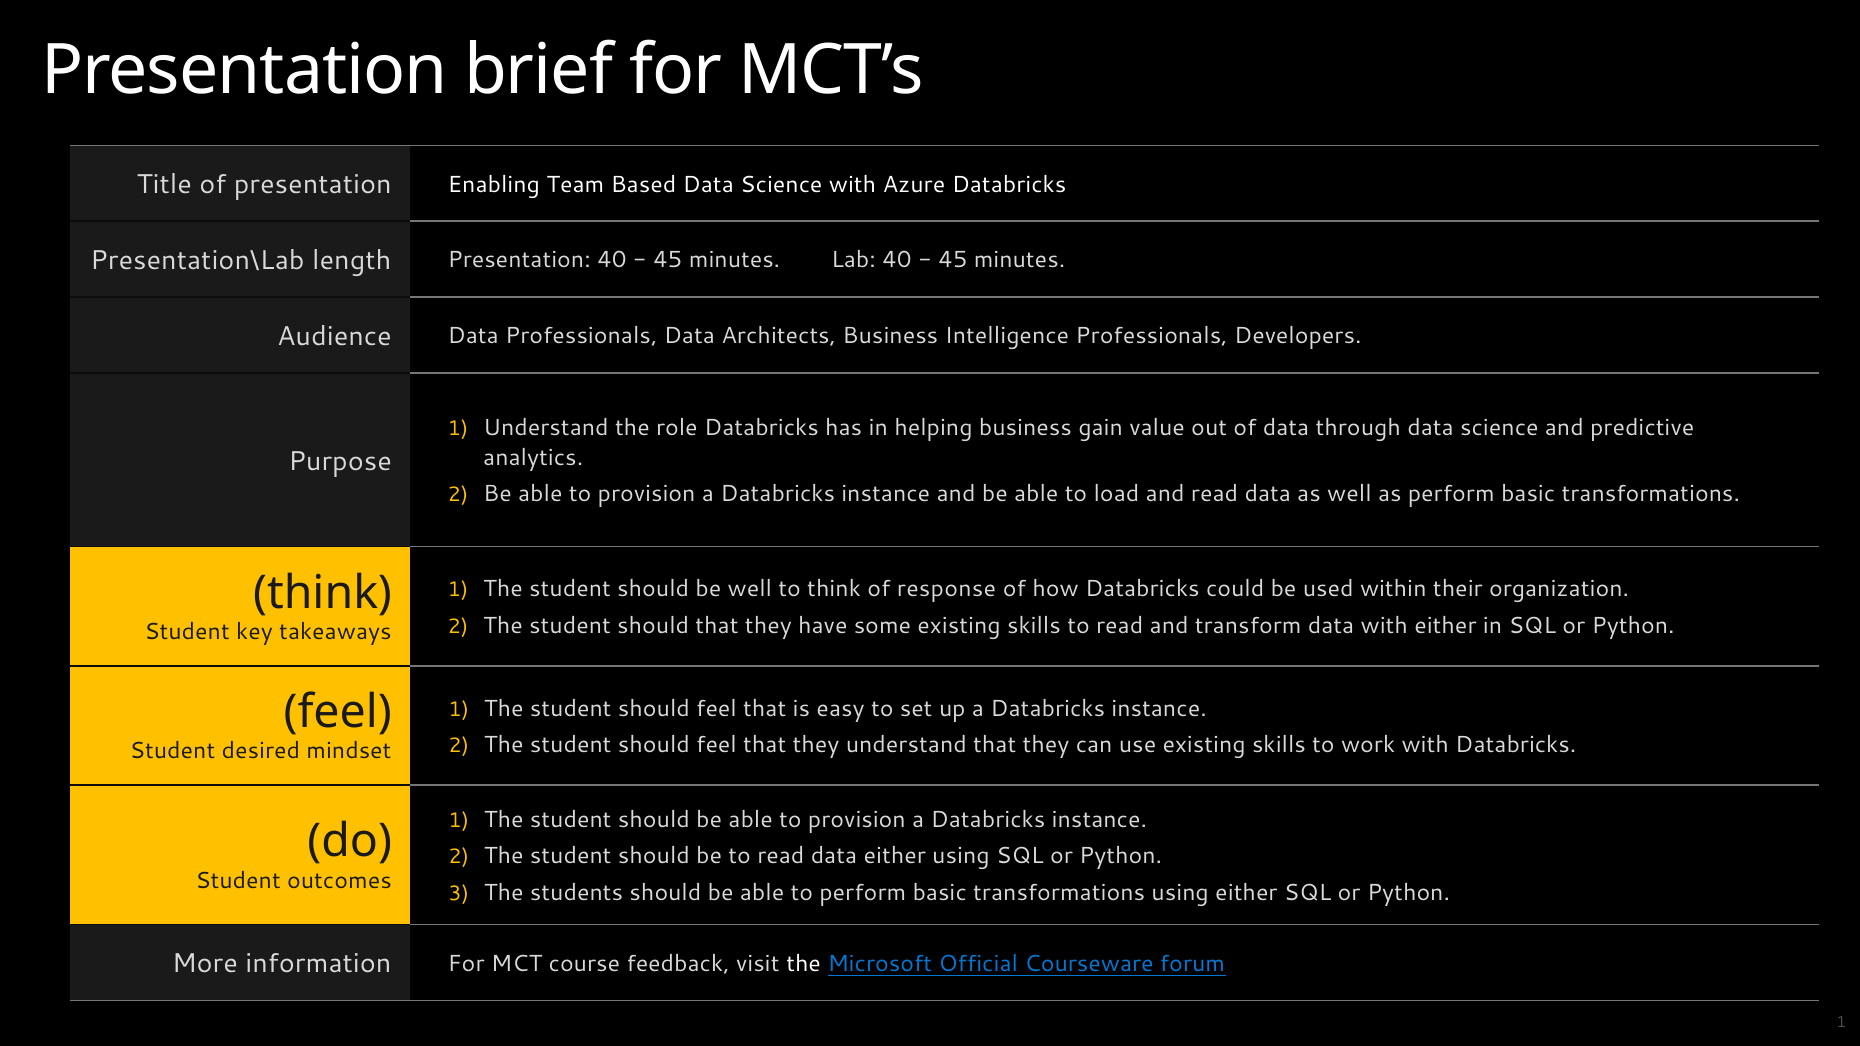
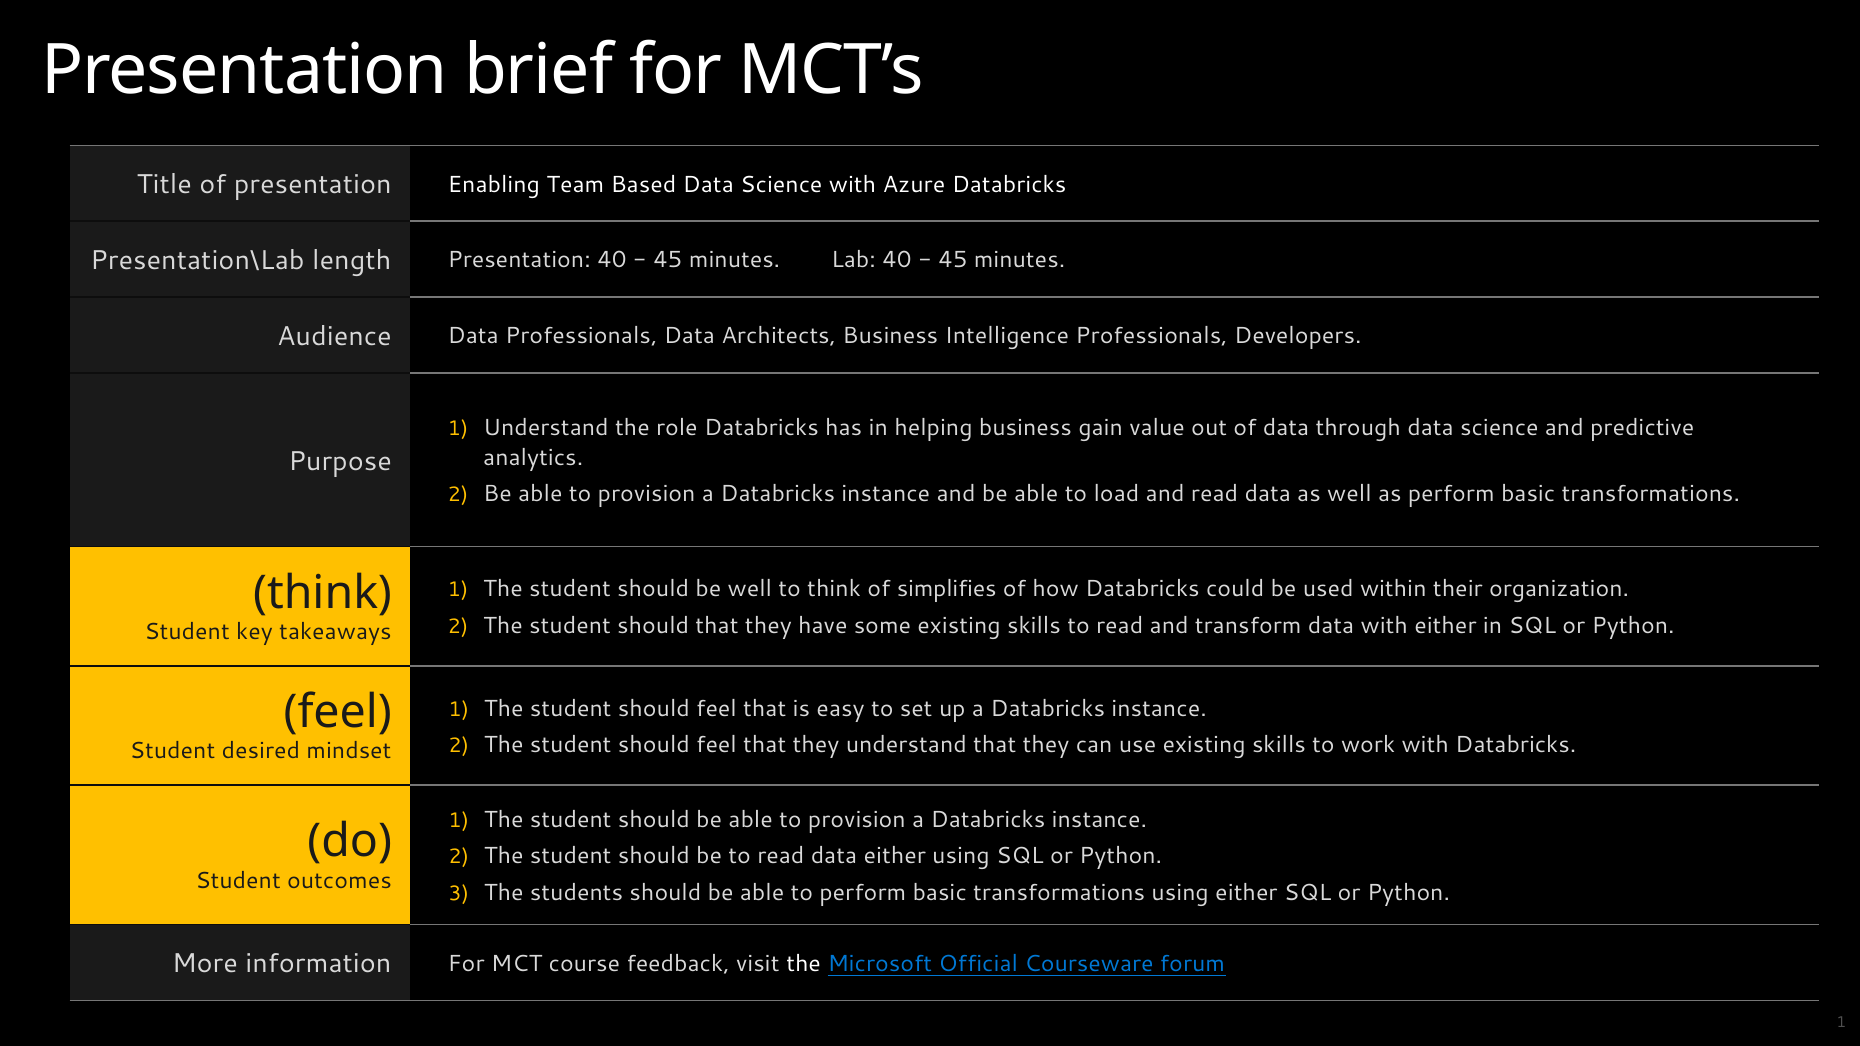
response: response -> simplifies (947, 589)
